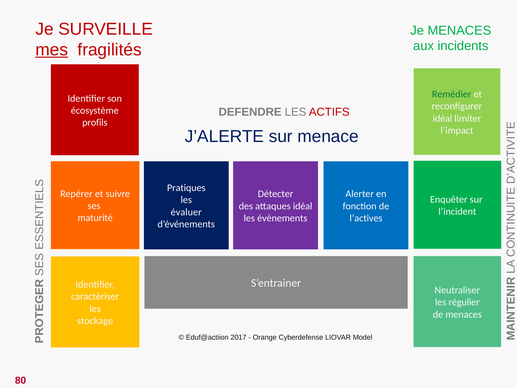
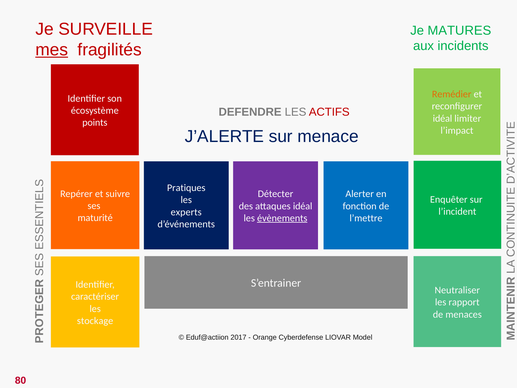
Je MENACES: MENACES -> MATURES (459, 30)
Remédier colour: green -> orange (452, 94)
profils: profils -> points (95, 122)
évaluer: évaluer -> experts (186, 212)
évènements underline: none -> present (282, 218)
l’actives: l’actives -> l’mettre (366, 218)
régulier: régulier -> rapport (464, 302)
